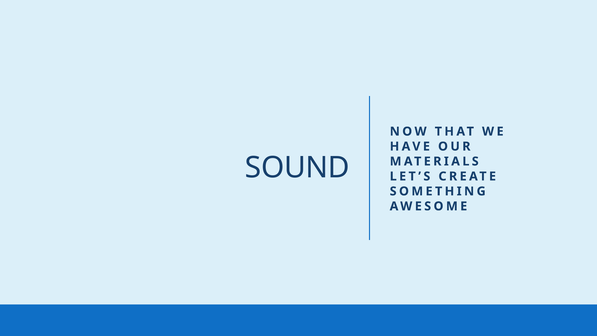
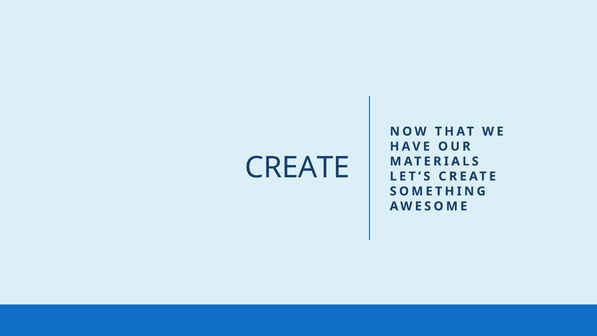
SOUND: SOUND -> CREATE (297, 168)
